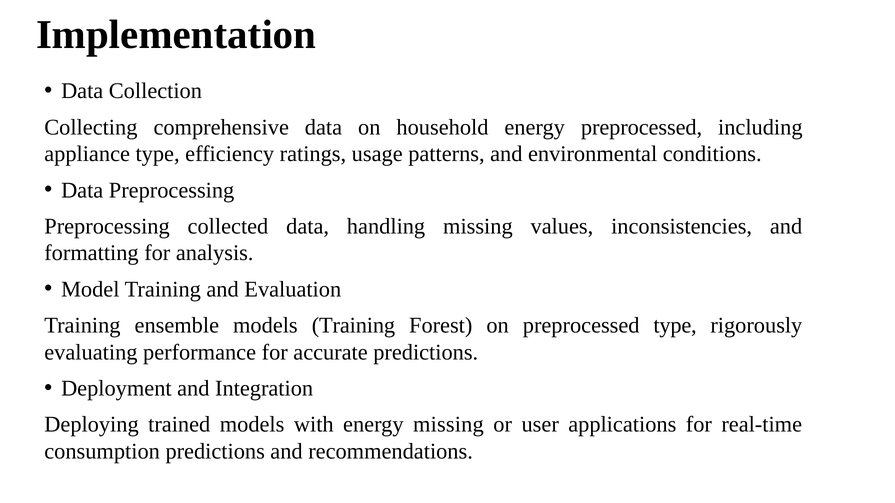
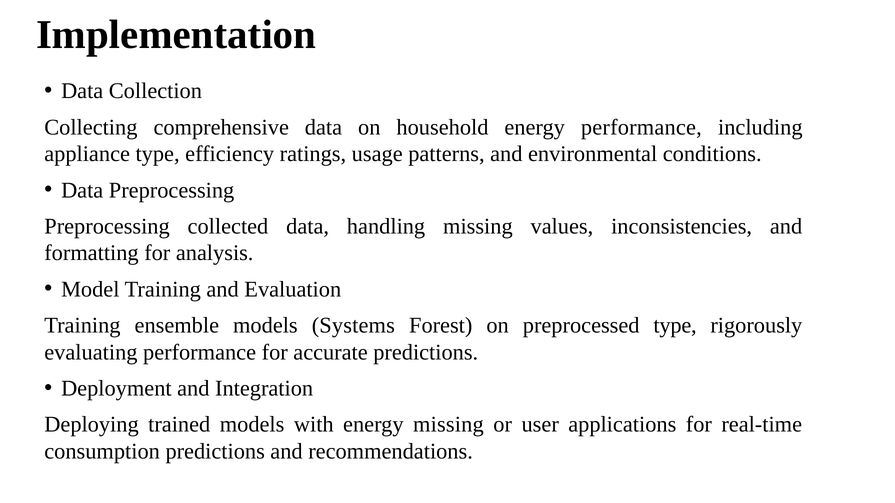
energy preprocessed: preprocessed -> performance (641, 127)
models Training: Training -> Systems (353, 326)
